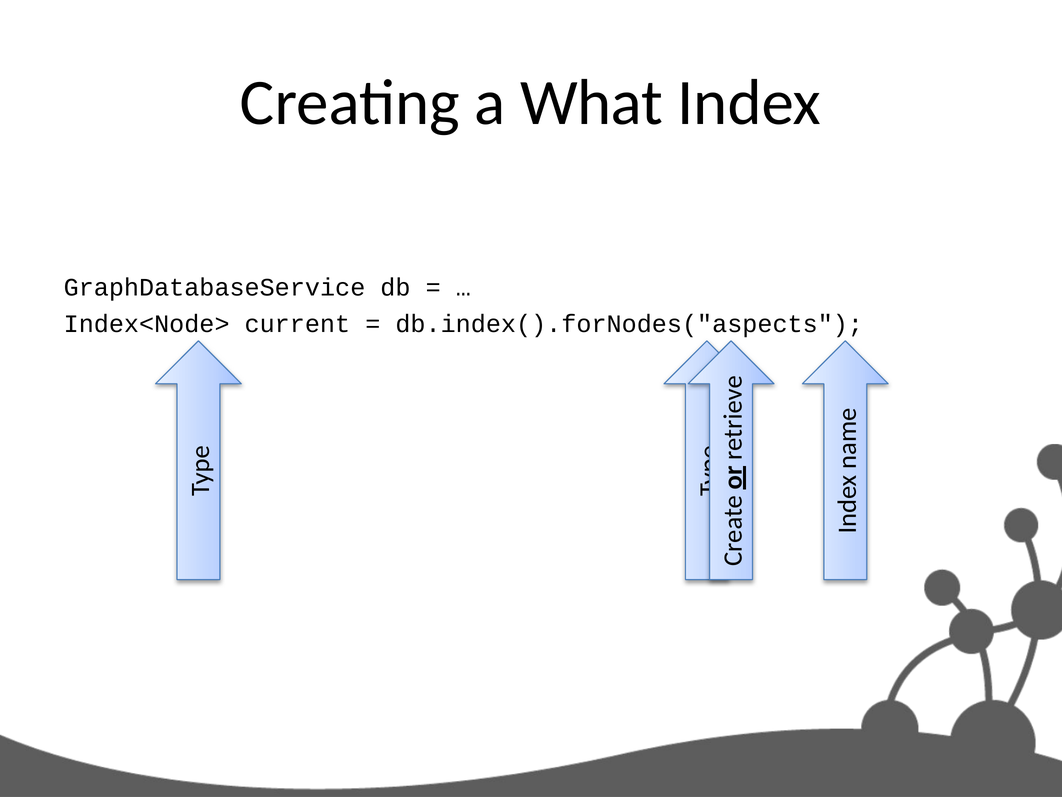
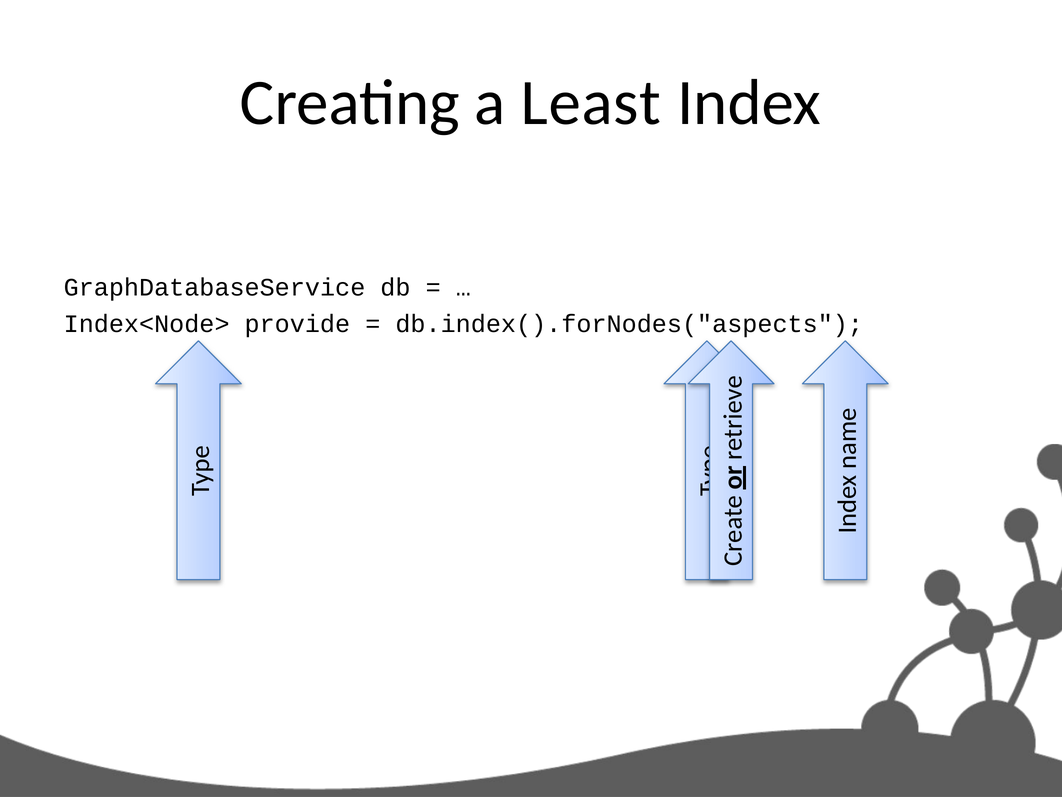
What: What -> Least (591, 103)
current: current -> provide (297, 324)
